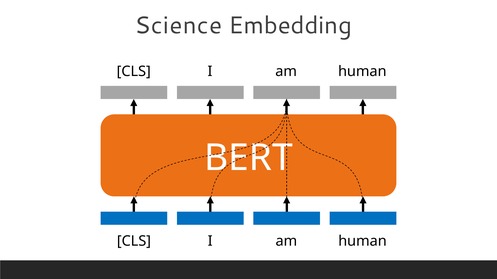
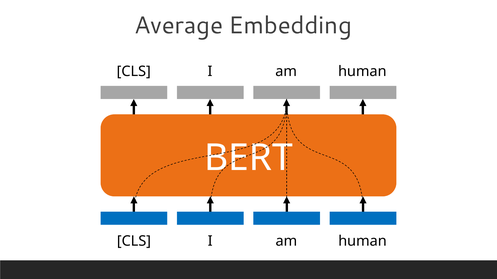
Science: Science -> Average (179, 25)
